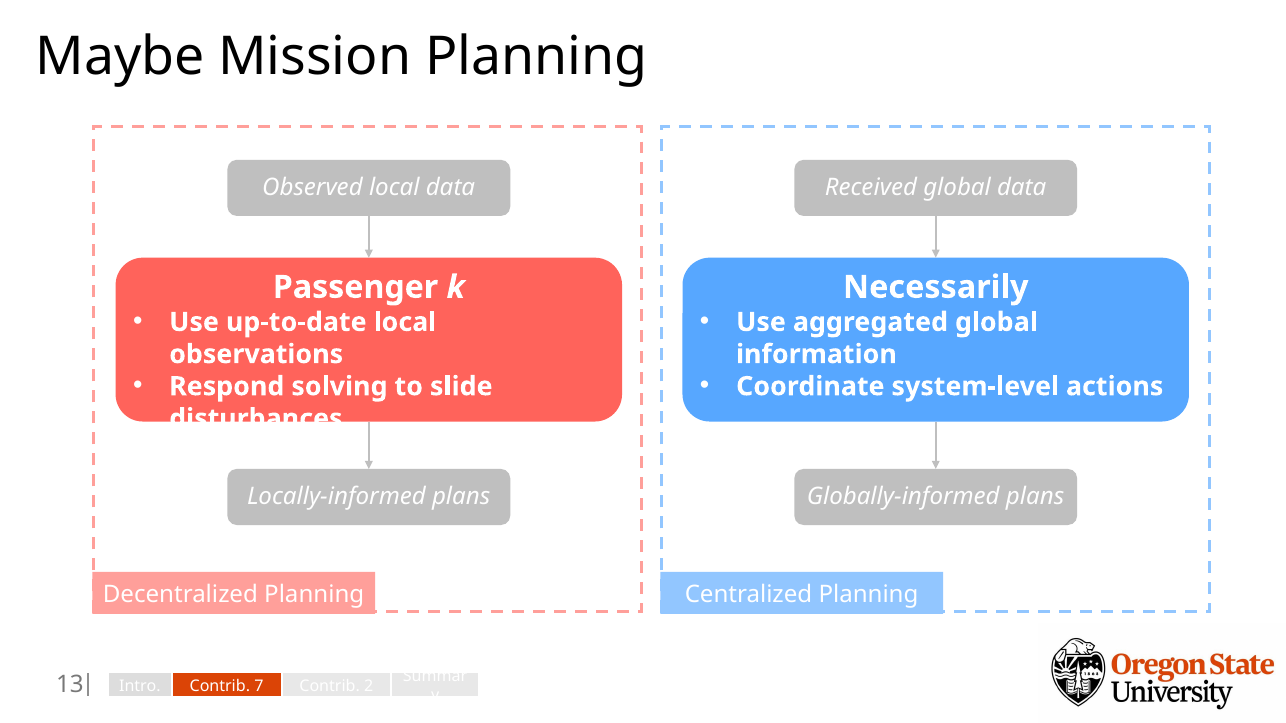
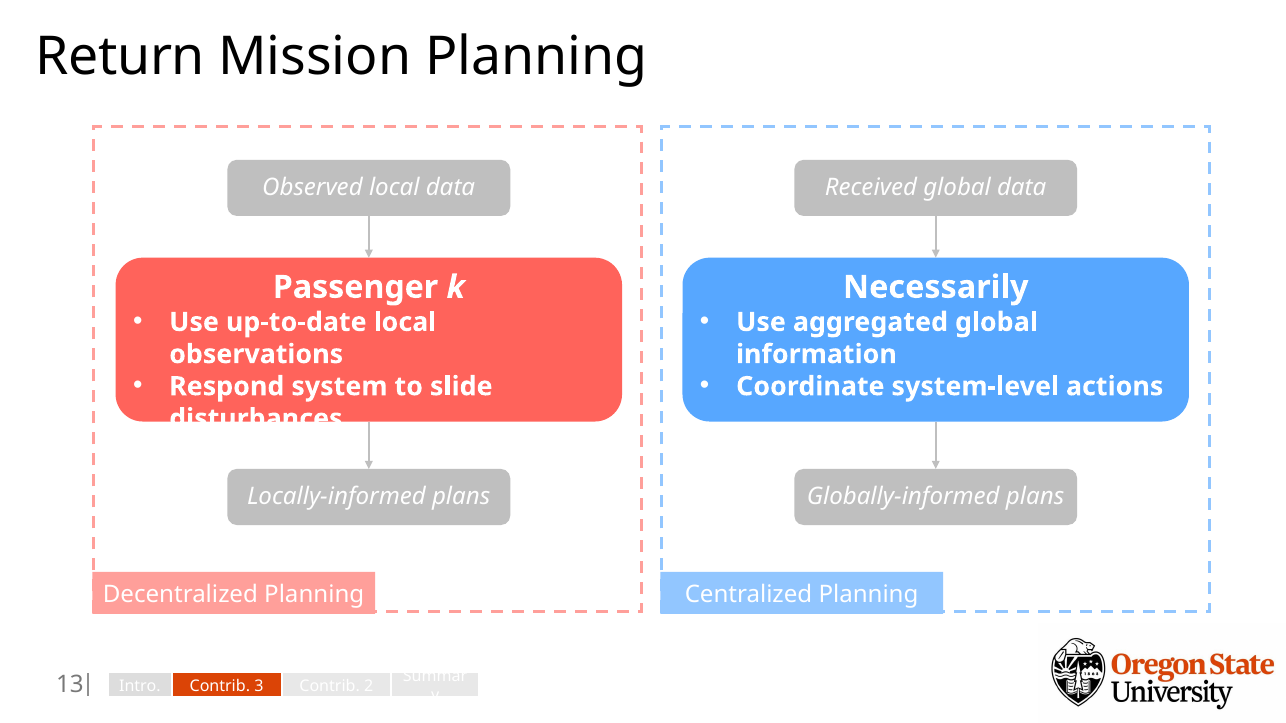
Maybe: Maybe -> Return (120, 57)
solving: solving -> system (339, 387)
7: 7 -> 3 (259, 686)
